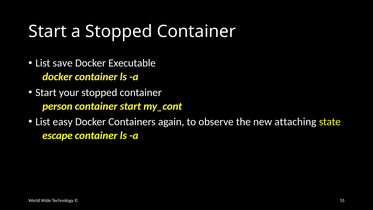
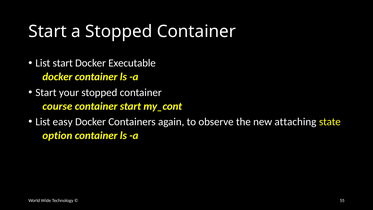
List save: save -> start (63, 63)
person: person -> course (57, 106)
escape: escape -> option (57, 135)
